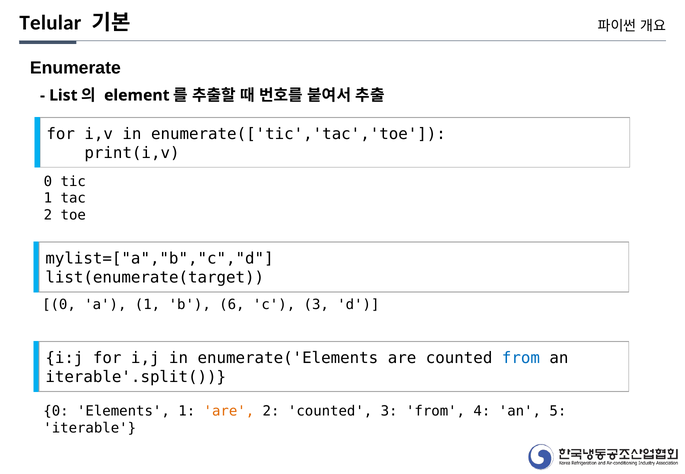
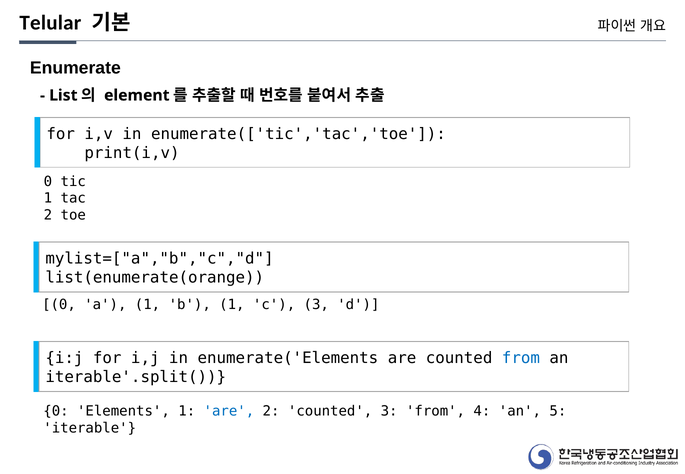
list(enumerate(target: list(enumerate(target -> list(enumerate(orange (155, 278)
b 6: 6 -> 1 (232, 305)
are colour: orange -> blue (229, 412)
